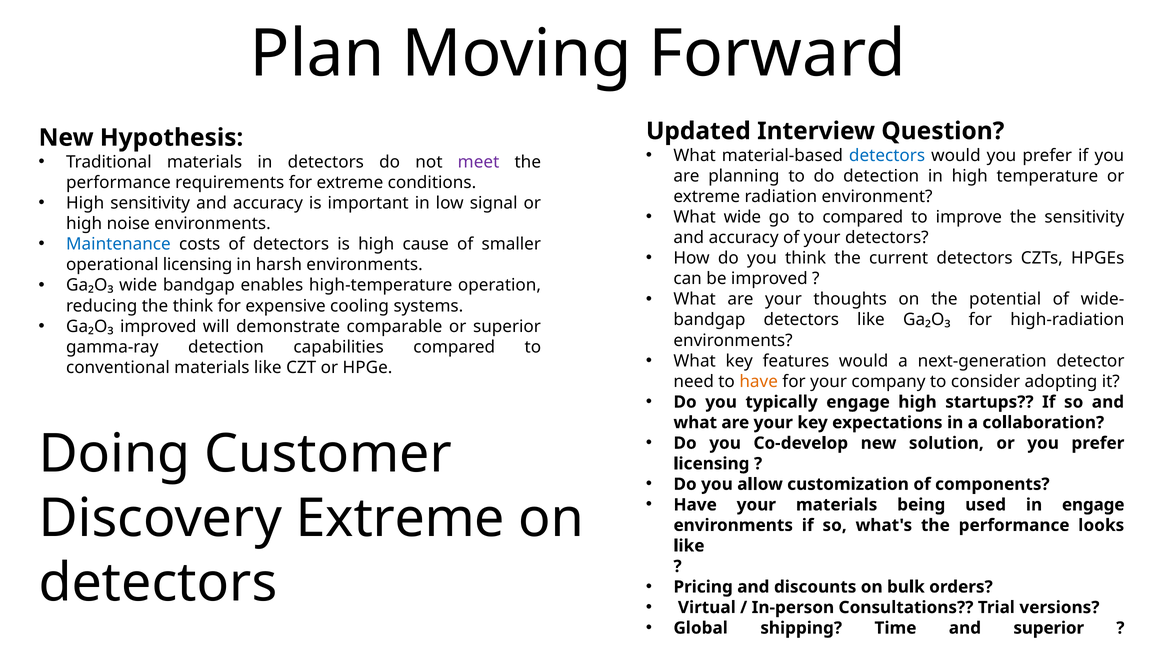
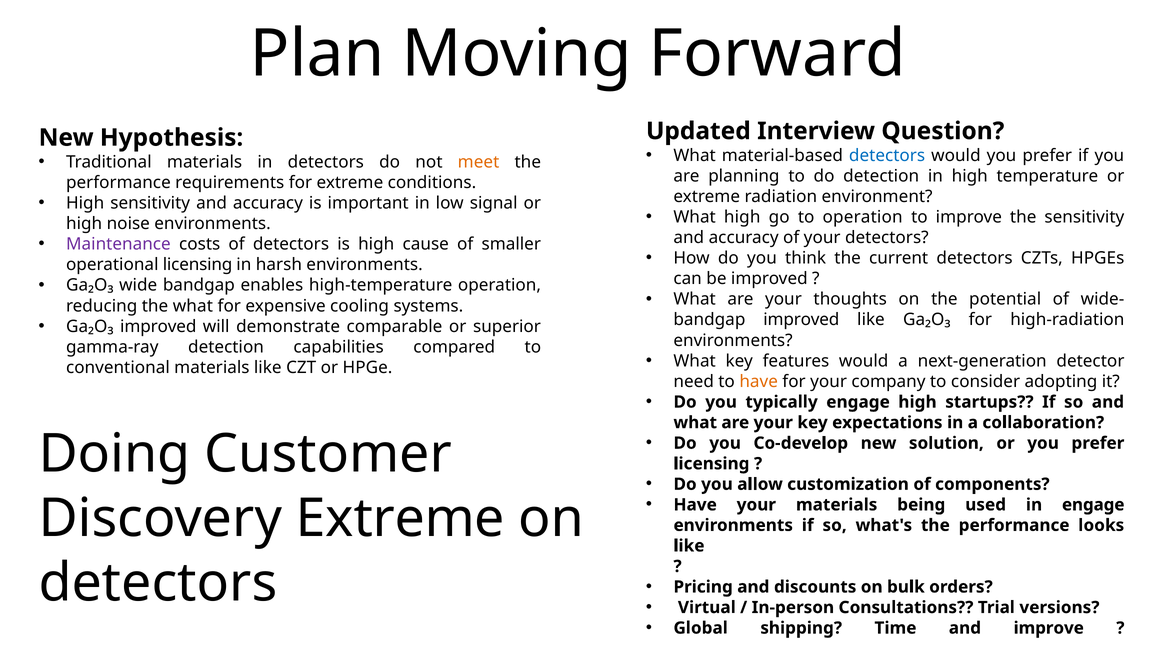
meet colour: purple -> orange (479, 162)
What wide: wide -> high (742, 217)
to compared: compared -> operation (863, 217)
Maintenance colour: blue -> purple (118, 244)
the think: think -> what (193, 306)
bandgap detectors: detectors -> improved (801, 320)
and superior: superior -> improve (1049, 628)
